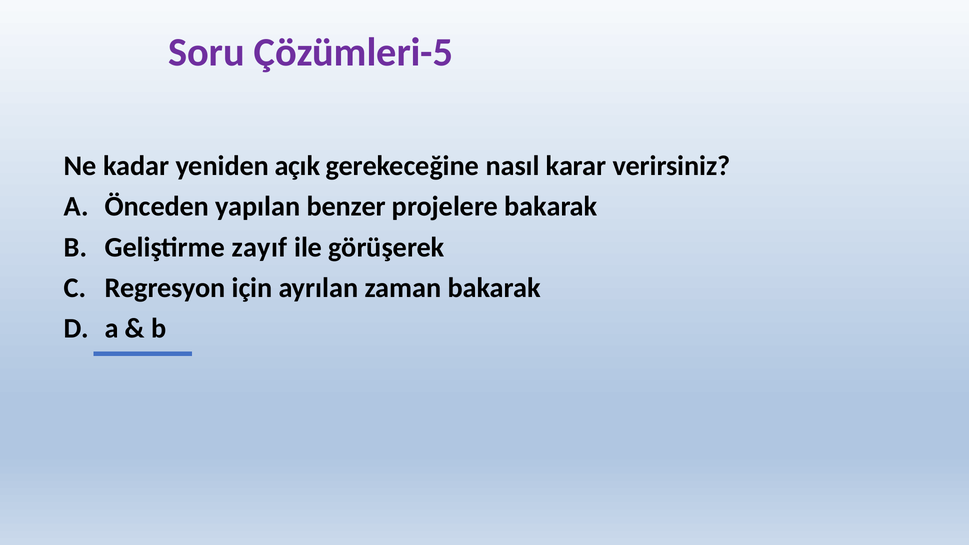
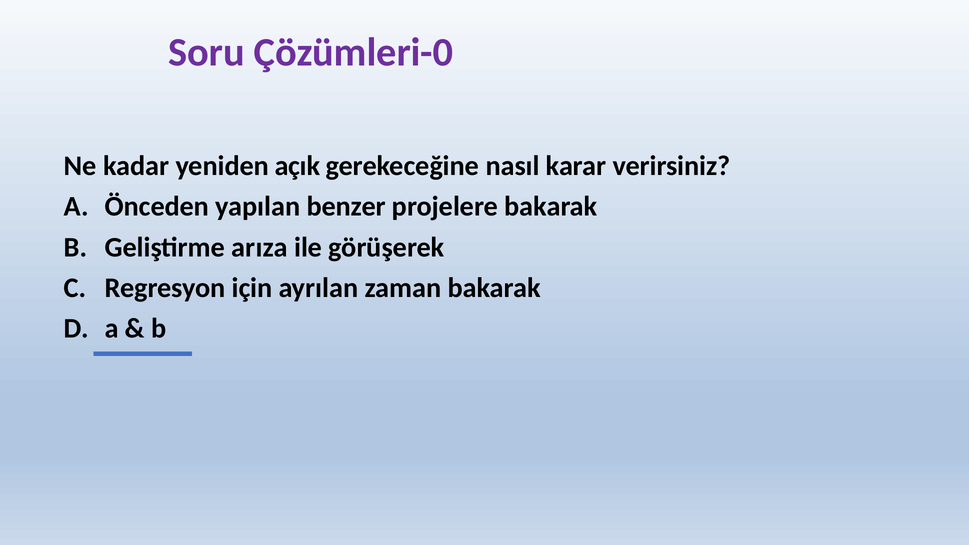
Çözümleri-5: Çözümleri-5 -> Çözümleri-0 (353, 53)
zayıf: zayıf -> arıza (260, 247)
